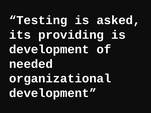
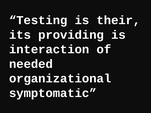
asked: asked -> their (118, 20)
development: development -> interaction (49, 49)
development: development -> symptomatic (53, 93)
